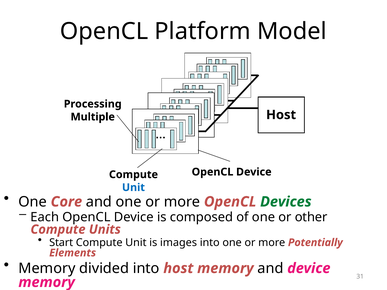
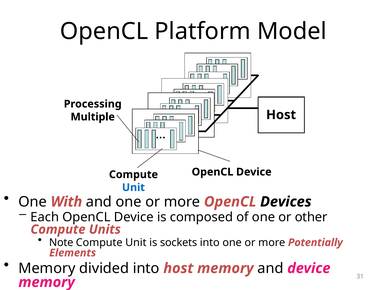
Core: Core -> With (66, 202)
Devices colour: green -> black (286, 202)
Start: Start -> Note (61, 243)
images: images -> sockets (179, 243)
